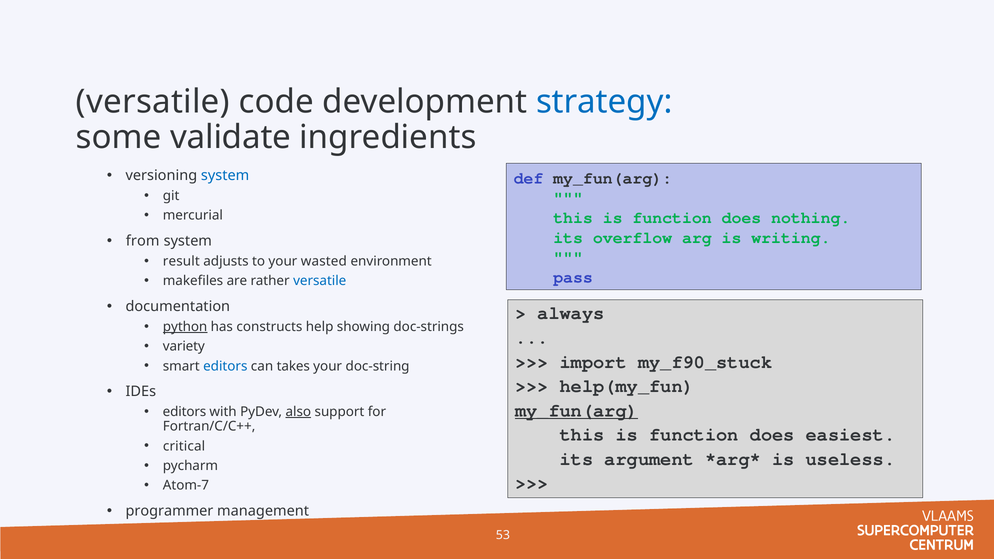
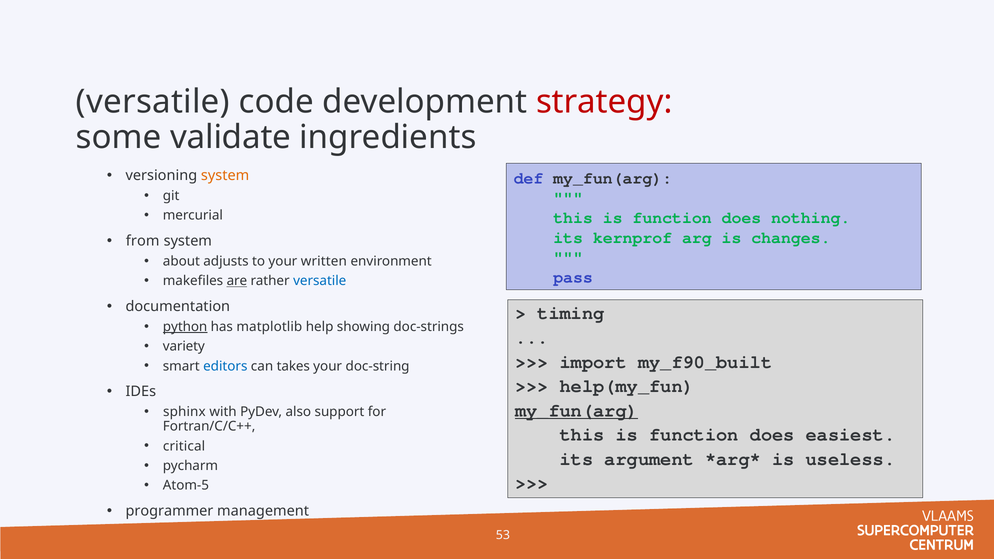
strategy colour: blue -> red (604, 102)
system colour: blue -> orange (225, 175)
overflow: overflow -> kernprof (633, 238)
writing: writing -> changes (791, 238)
result: result -> about (181, 261)
wasted: wasted -> written (324, 261)
are underline: none -> present (237, 281)
always: always -> timing (571, 313)
constructs: constructs -> matplotlib (269, 327)
my_f90_stuck: my_f90_stuck -> my_f90_built (705, 362)
editors: editors -> sphinx (184, 412)
also underline: present -> none (298, 412)
Atom-7: Atom-7 -> Atom-5 (186, 486)
